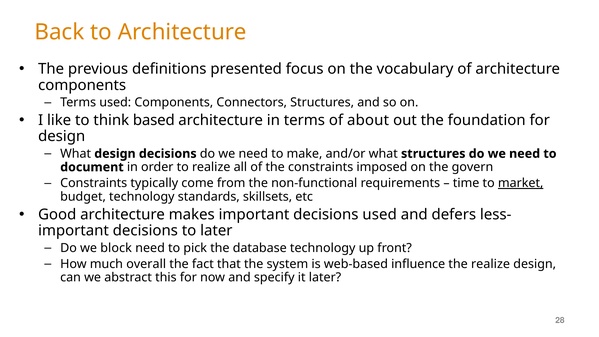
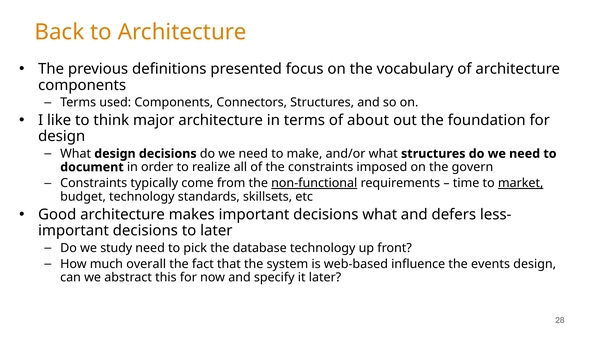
based: based -> major (154, 120)
non-functional underline: none -> present (314, 183)
decisions used: used -> what (380, 214)
block: block -> study (116, 248)
the realize: realize -> events (491, 264)
